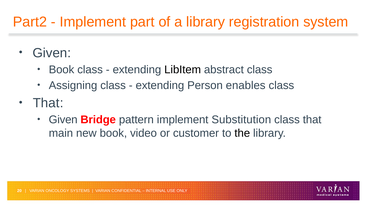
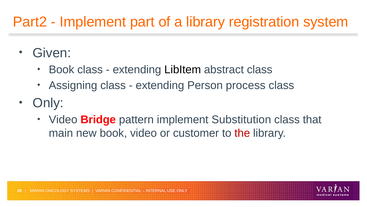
enables: enables -> process (246, 85)
That: That -> Only (48, 103)
Given: Given -> Video (63, 119)
the colour: black -> red (242, 133)
